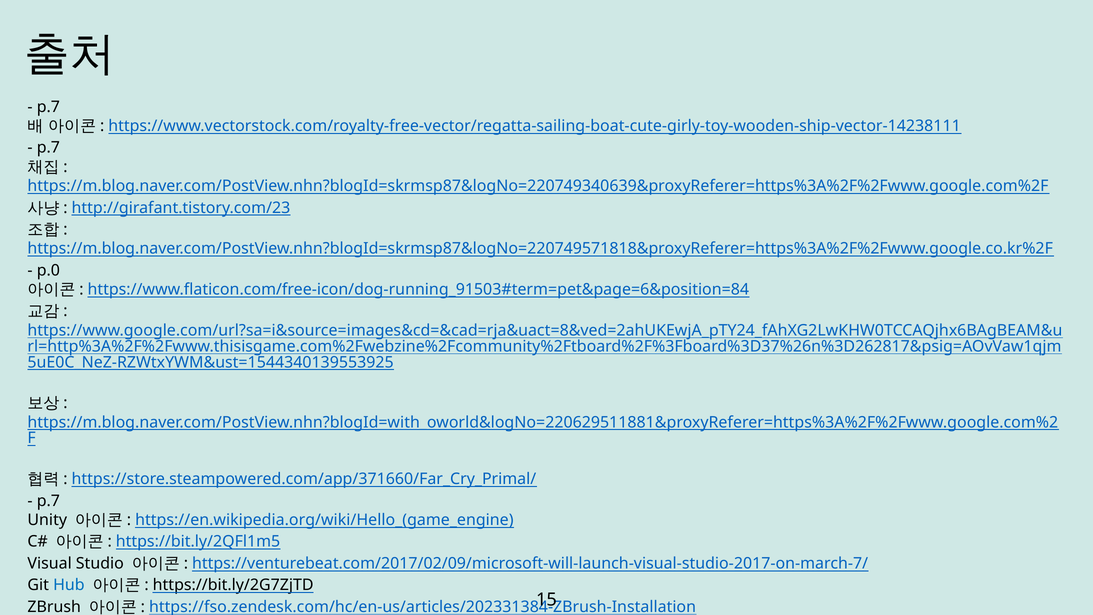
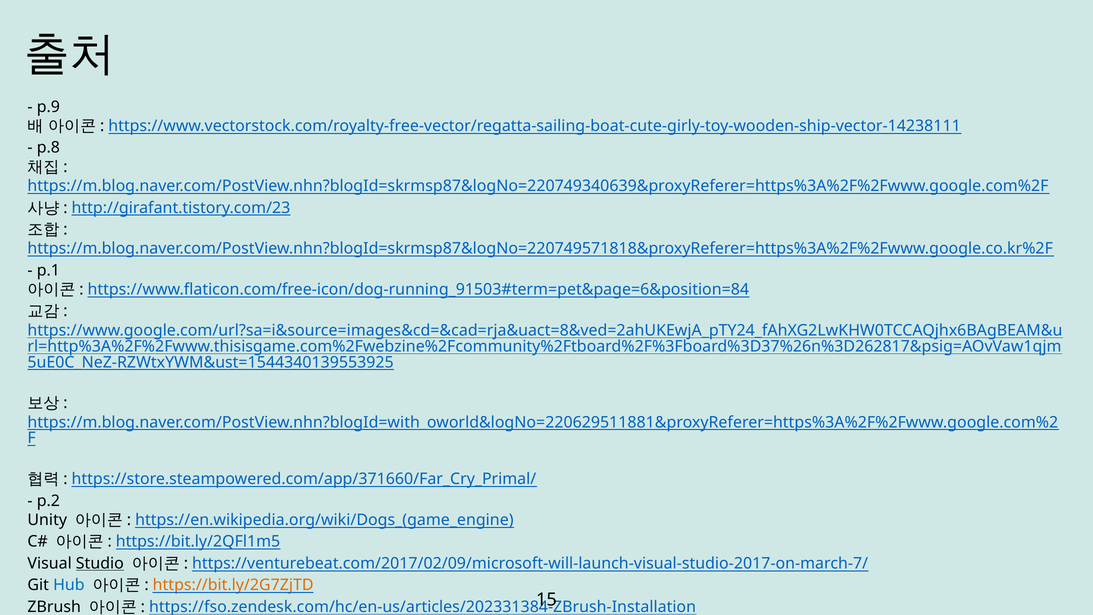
p.7: p.7 -> p.9 (48, 107)
p.7: p.7 -> p.8 (48, 148)
p.0: p.0 -> p.1 (48, 270)
p.7: p.7 -> p.2 (48, 501)
https://en.wikipedia.org/wiki/Hello_(game_engine: https://en.wikipedia.org/wiki/Hello_(game_engine -> https://en.wikipedia.org/wiki/Dogs_(game_engine (324, 520)
Studio underline: none -> present (100, 563)
https://bit.ly/2G7ZjTD colour: black -> orange (233, 585)
